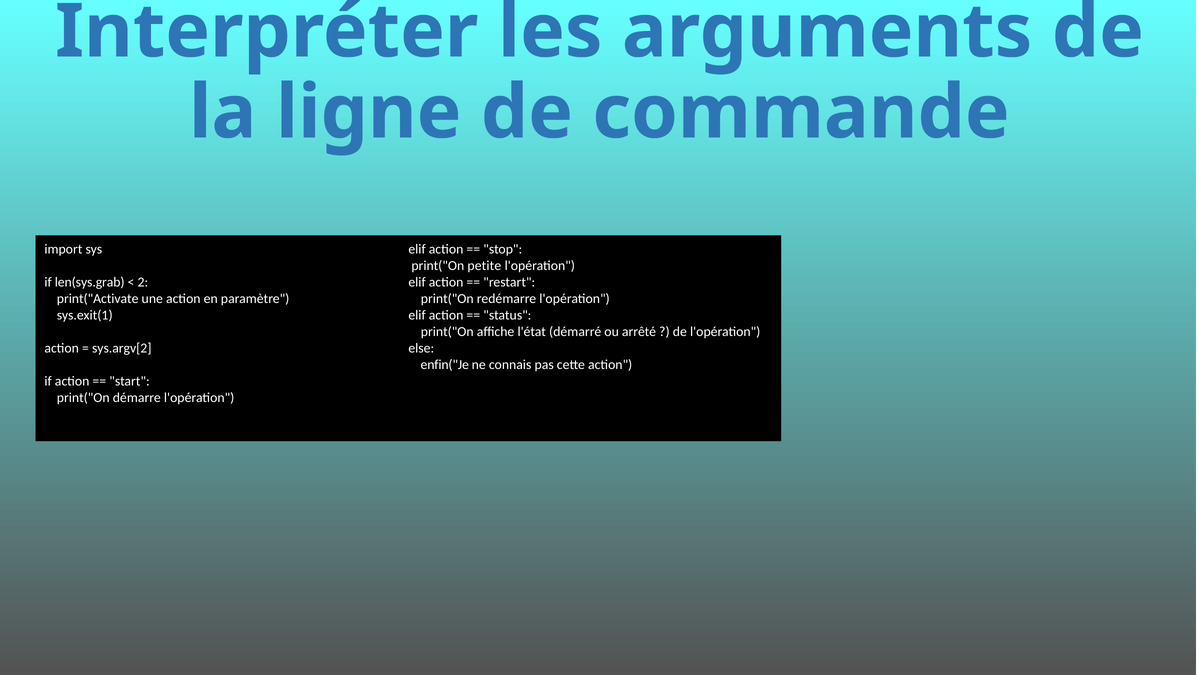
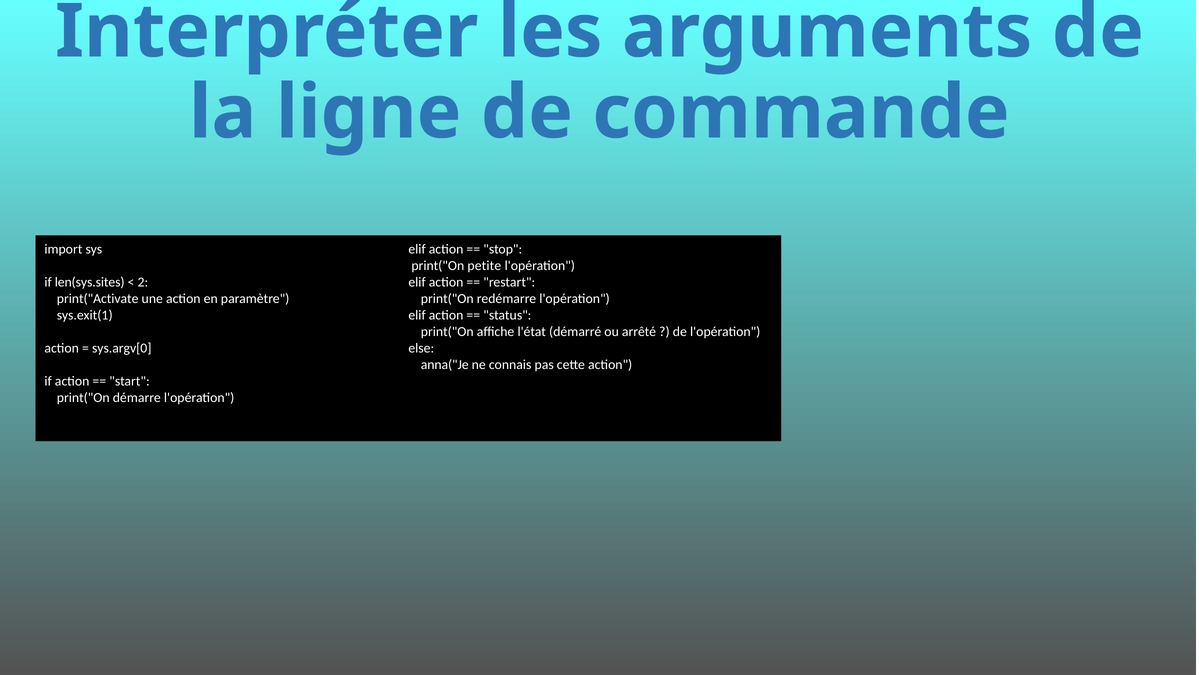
len(sys.grab: len(sys.grab -> len(sys.sites (90, 282)
sys.argv[2: sys.argv[2 -> sys.argv[0 (122, 348)
enfin("Je: enfin("Je -> anna("Je (445, 364)
